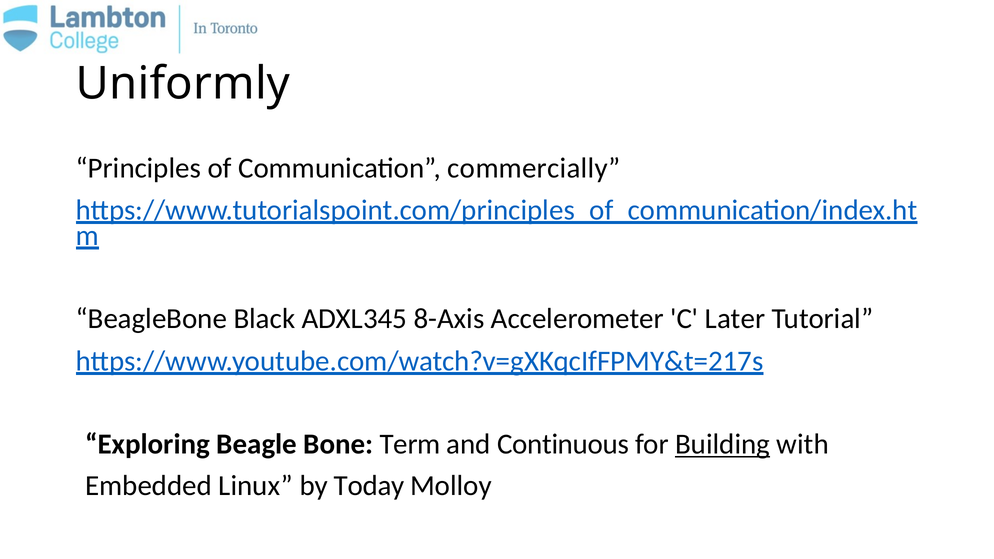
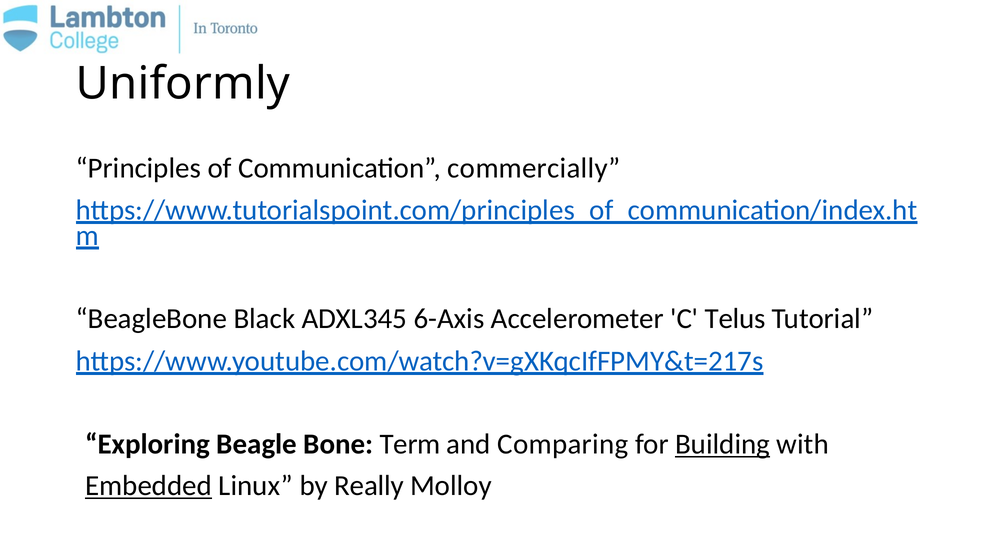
8-Axis: 8-Axis -> 6-Axis (449, 319)
Later: Later -> Telus (735, 319)
Continuous: Continuous -> Comparing (563, 444)
Embedded underline: none -> present (149, 486)
Today: Today -> Really (369, 486)
